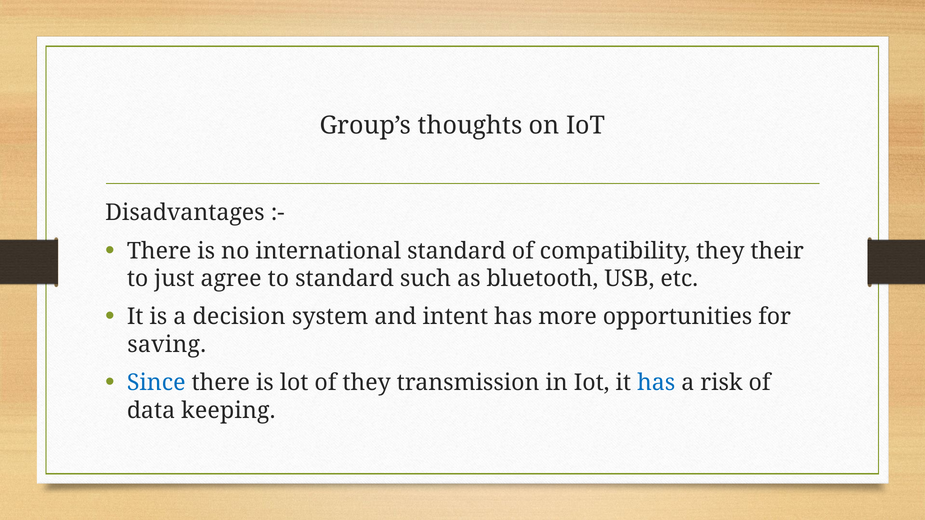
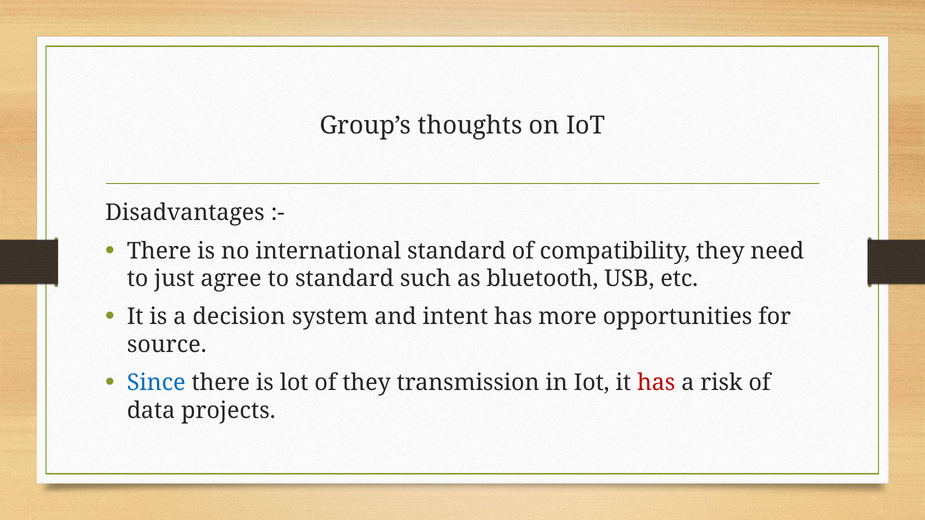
their: their -> need (777, 251)
saving: saving -> source (167, 345)
has colour: blue -> red (656, 383)
keeping: keeping -> projects (228, 411)
